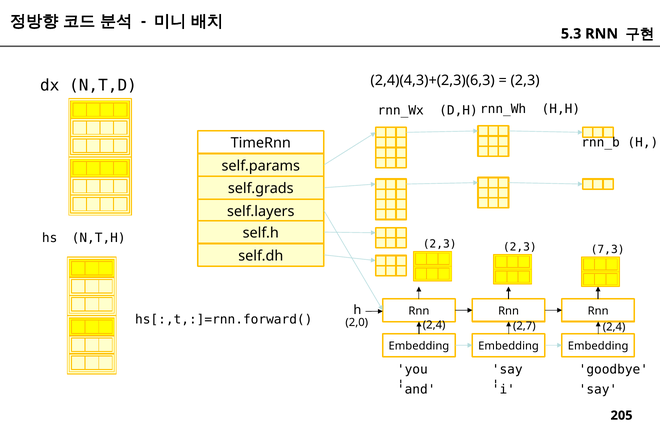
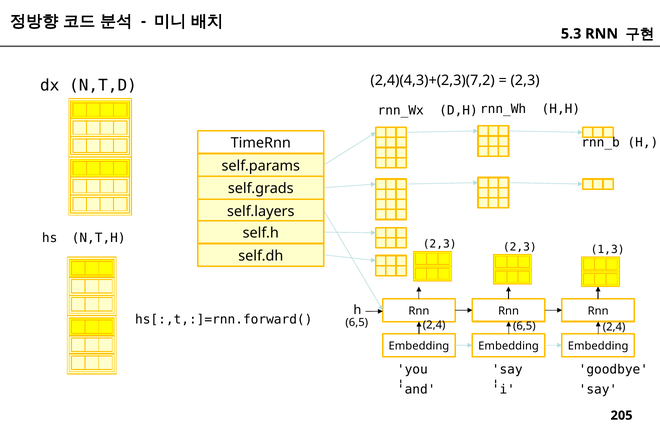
2,4)(4,3)+(2,3)(6,3: 2,4)(4,3)+(2,3)(6,3 -> 2,4)(4,3)+(2,3)(7,2 (433, 80)
7,3: 7,3 -> 1,3 (608, 250)
2,0: 2,0 -> 6,5 (357, 323)
2,7: 2,7 -> 6,5 (524, 326)
